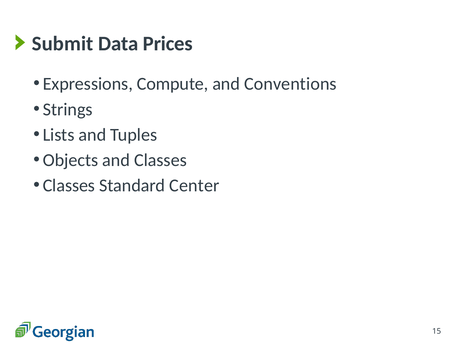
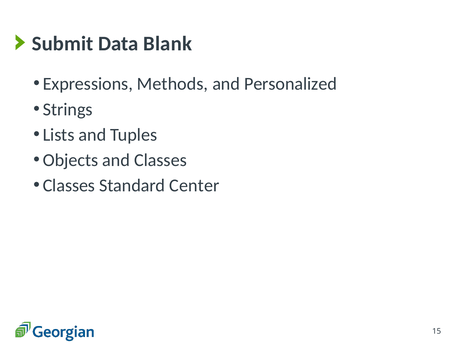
Prices: Prices -> Blank (168, 44)
Compute: Compute -> Methods (173, 84)
Conventions: Conventions -> Personalized (290, 84)
